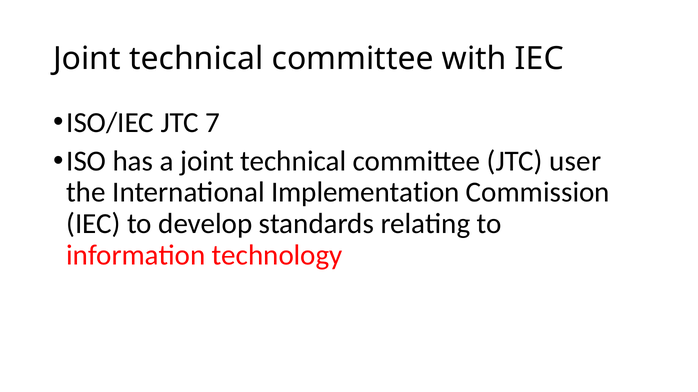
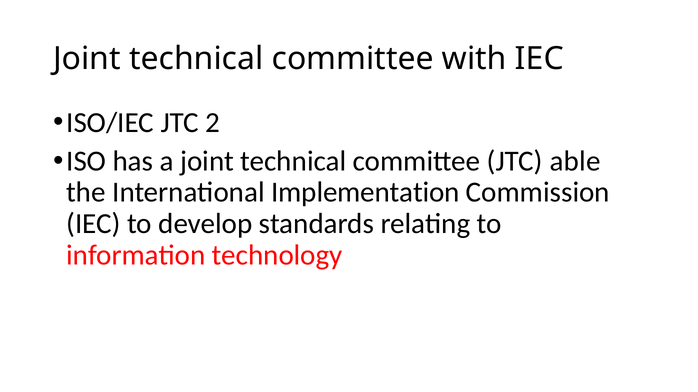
7: 7 -> 2 (213, 123)
user: user -> able (575, 161)
